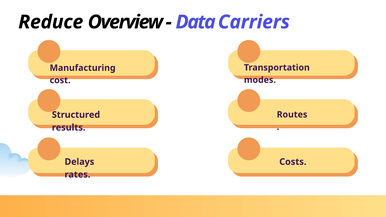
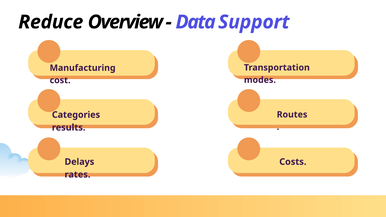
Carriers: Carriers -> Support (254, 22)
Structured: Structured -> Categories (76, 115)
